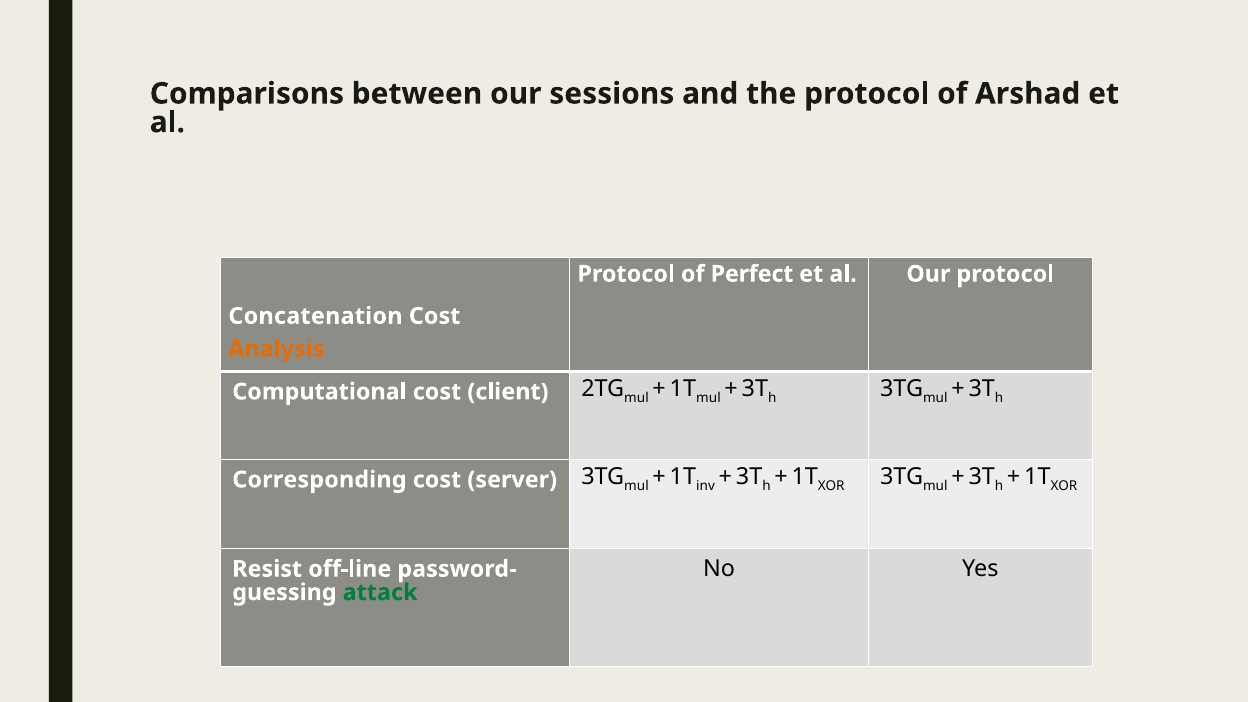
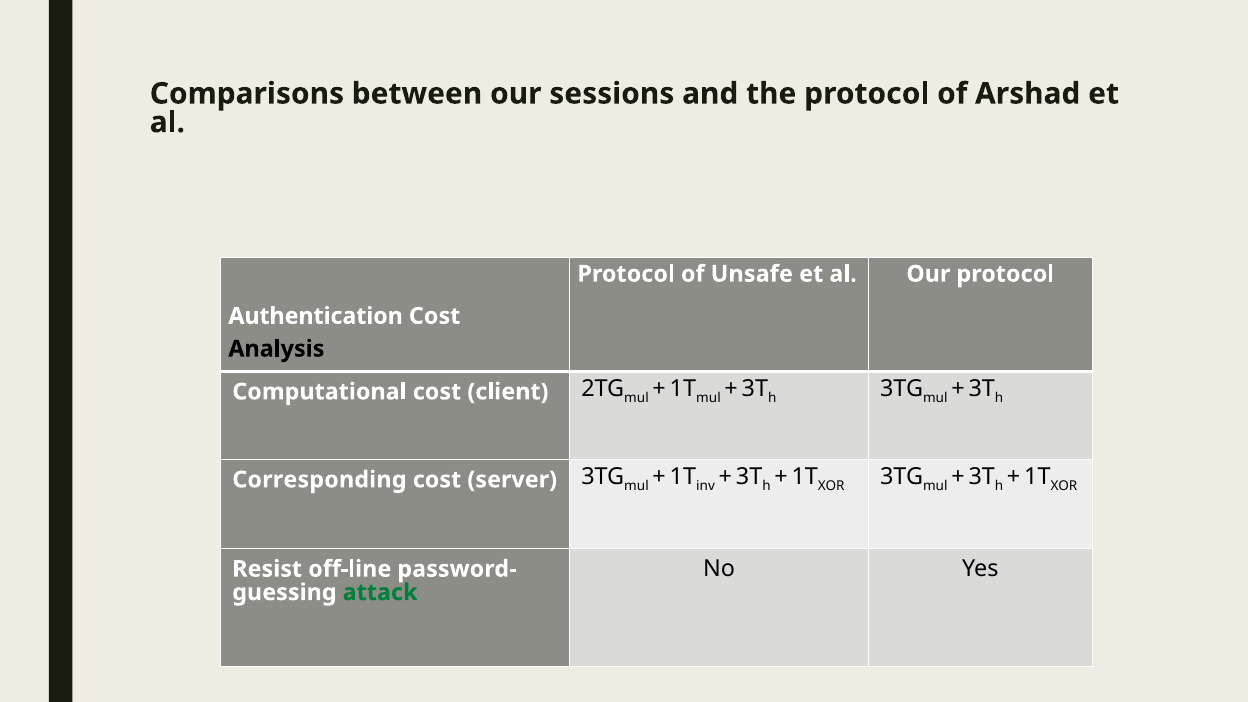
Perfect: Perfect -> Unsafe (752, 274)
Concatenation: Concatenation -> Authentication (316, 316)
Analysis colour: orange -> black (276, 349)
